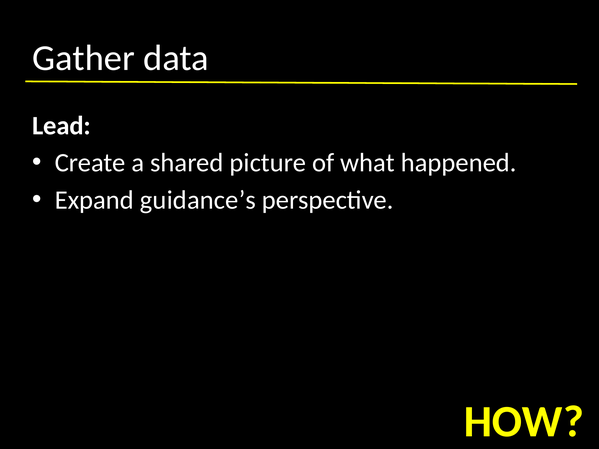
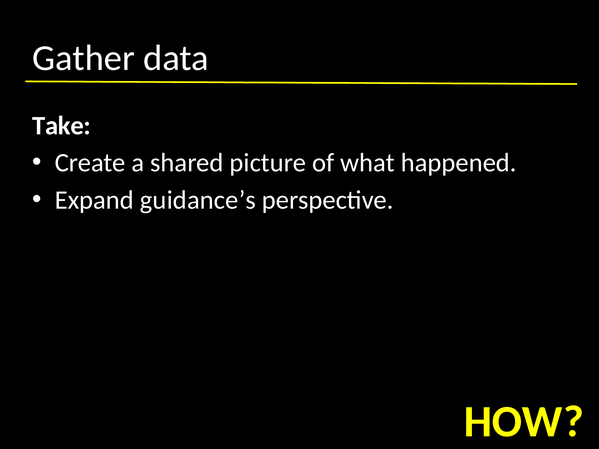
Lead: Lead -> Take (62, 126)
